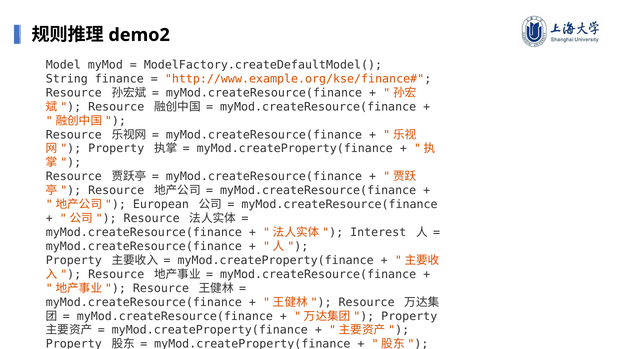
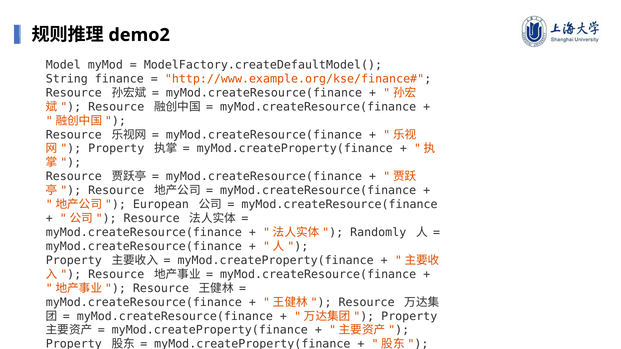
Interest: Interest -> Randomly (378, 233)
